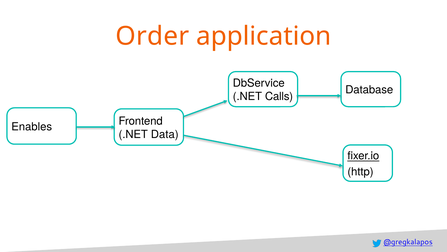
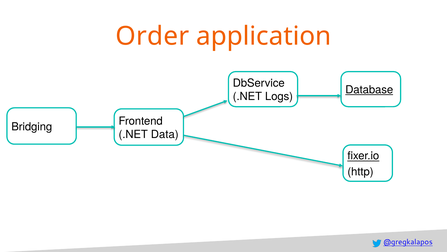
Database underline: none -> present (369, 90)
Calls: Calls -> Logs (279, 96)
Enables: Enables -> Bridging (32, 126)
